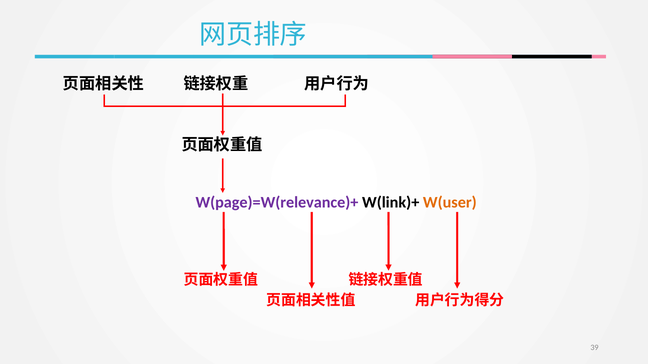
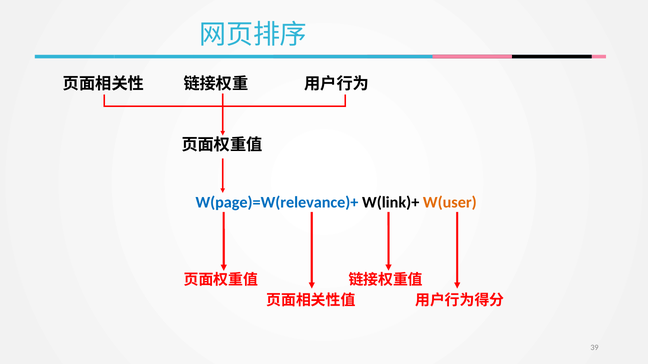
W(page)=W(relevance)+ colour: purple -> blue (277, 203)
